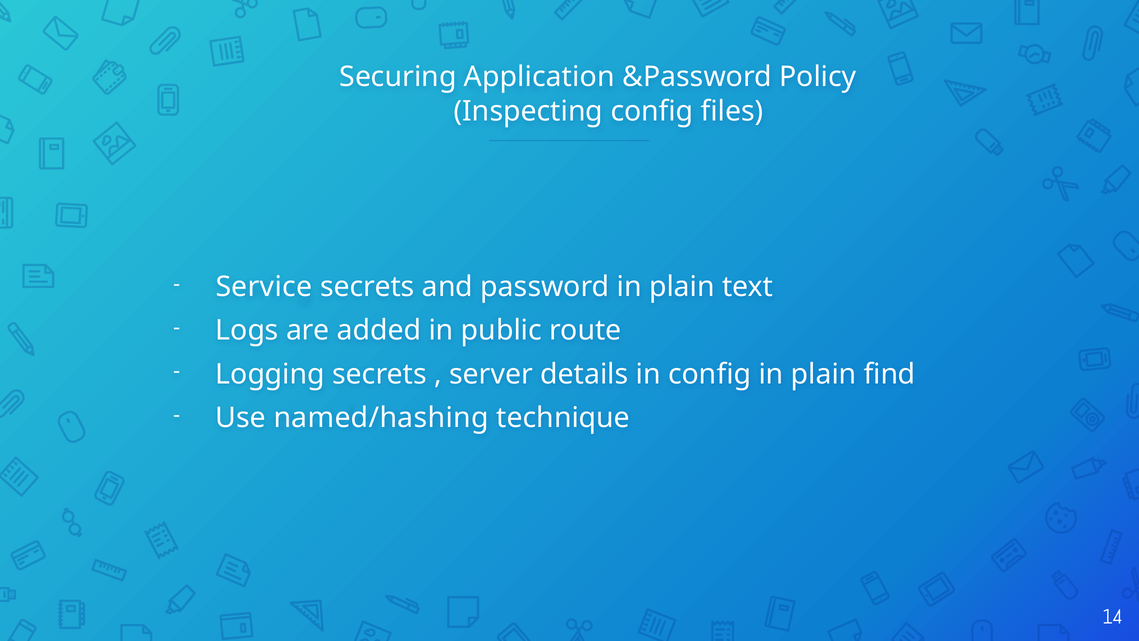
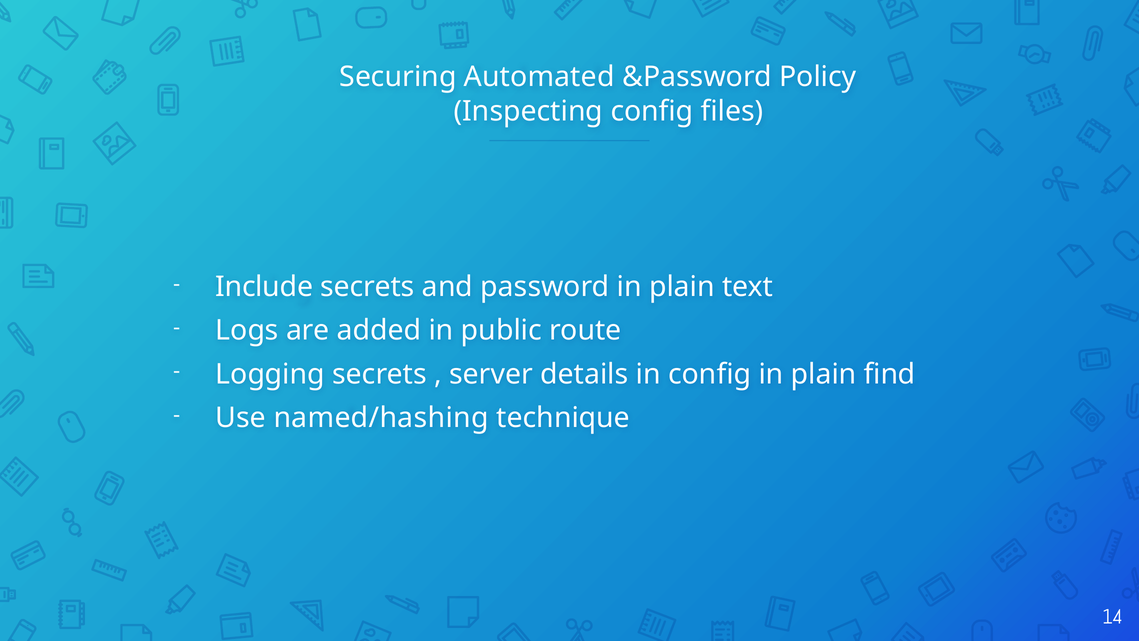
Application: Application -> Automated (539, 77)
Service: Service -> Include (264, 287)
